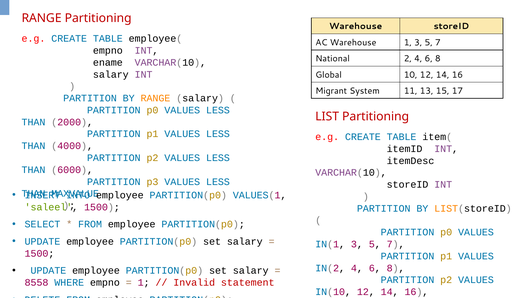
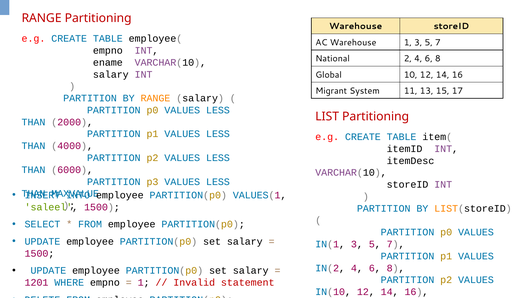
8558: 8558 -> 1201 (37, 282)
